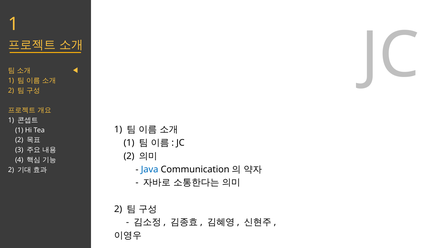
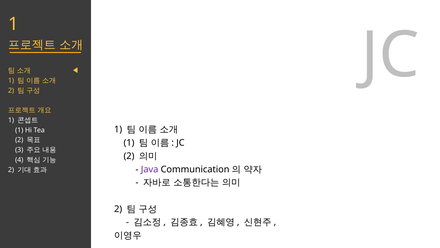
Java colour: blue -> purple (150, 169)
